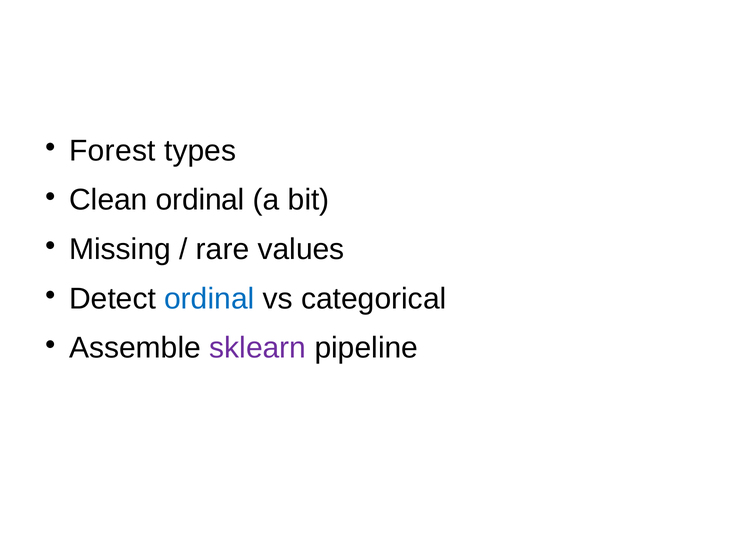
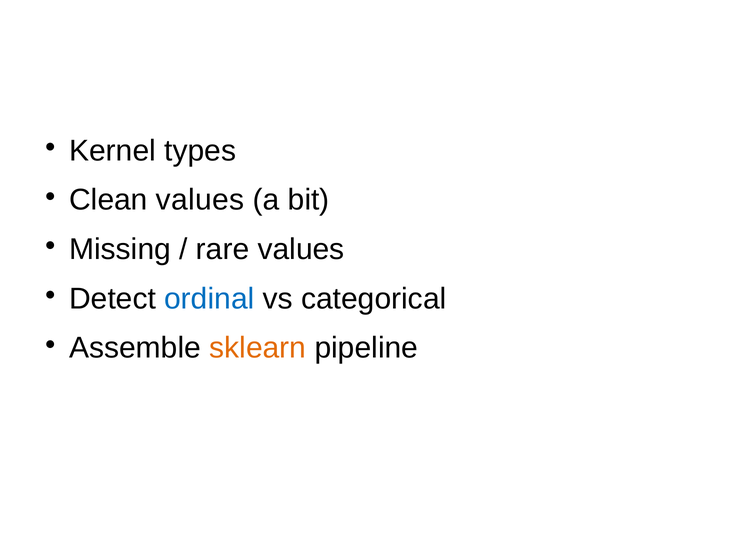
Forest: Forest -> Kernel (113, 151)
Clean ordinal: ordinal -> values (200, 200)
sklearn colour: purple -> orange (258, 348)
